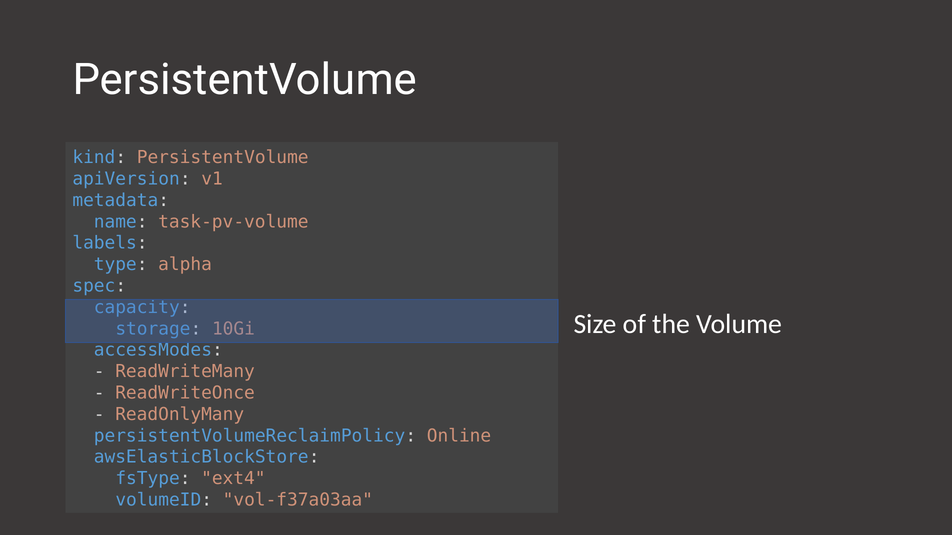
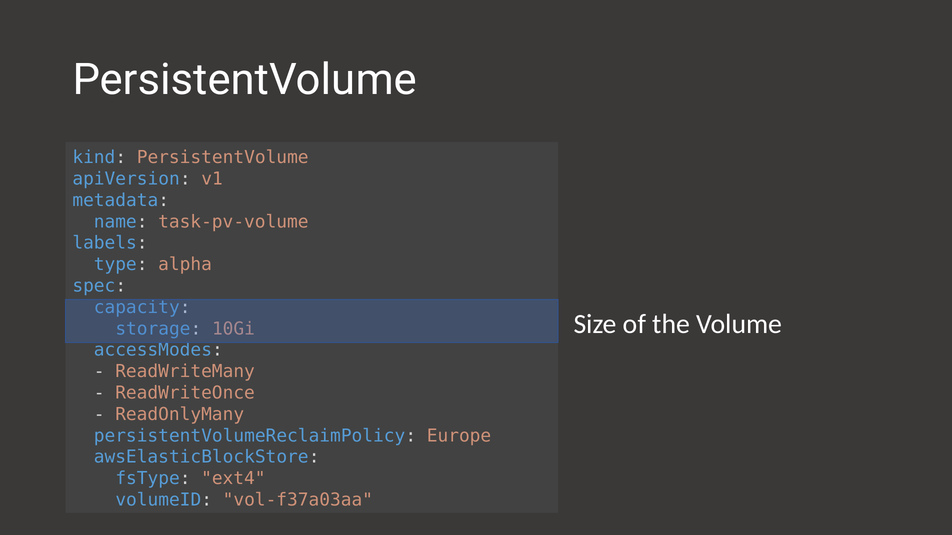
Online: Online -> Europe (459, 436)
